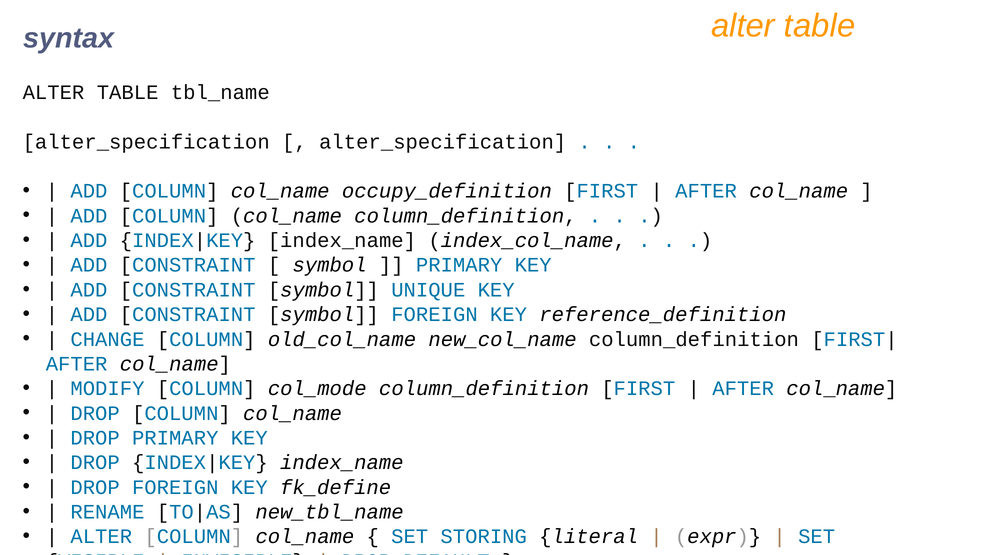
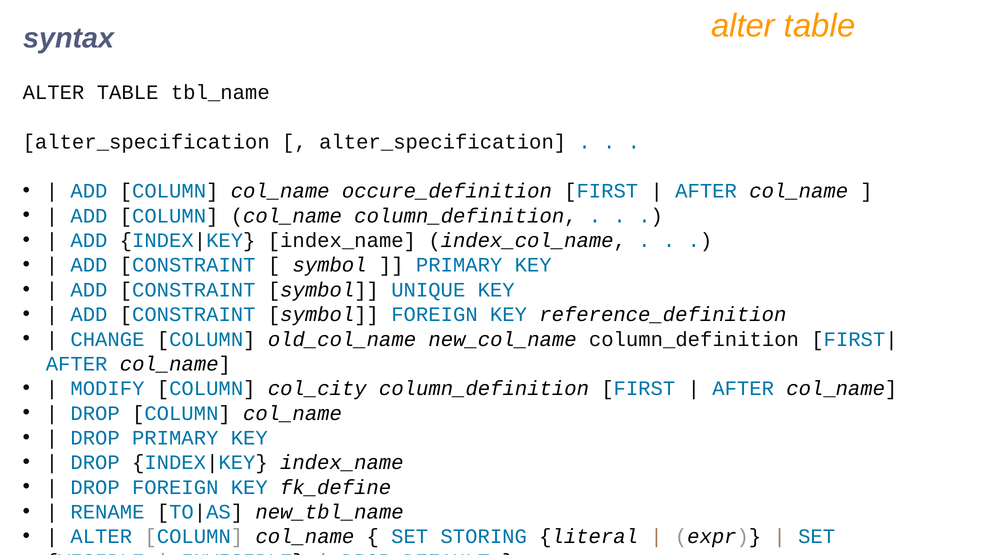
occupy_definition: occupy_definition -> occure_definition (447, 191)
col_mode: col_mode -> col_city (317, 388)
